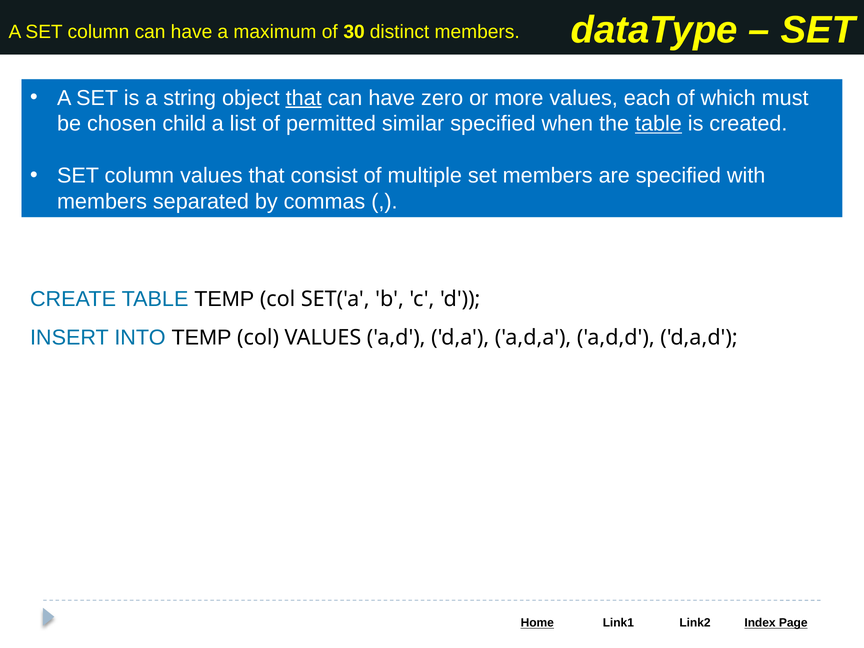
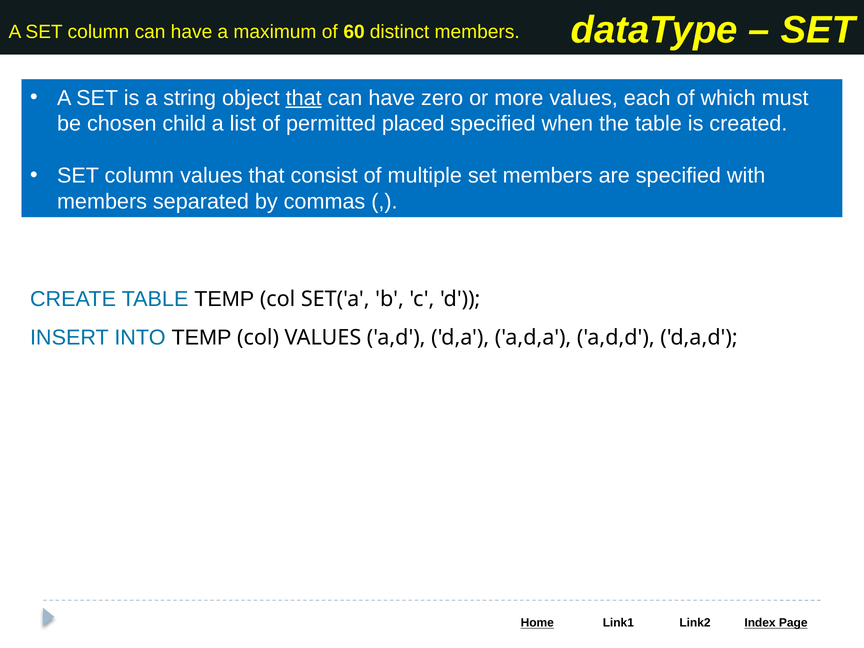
30: 30 -> 60 (354, 32)
similar: similar -> placed (413, 124)
table underline: present -> none (658, 124)
